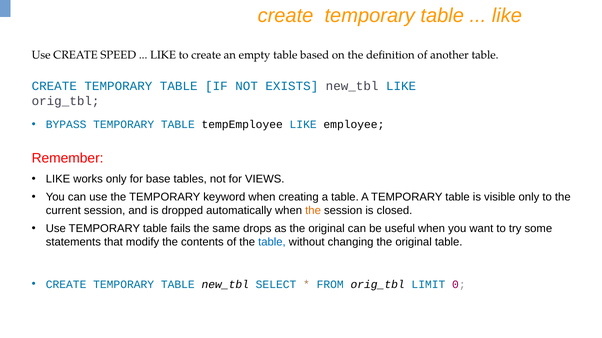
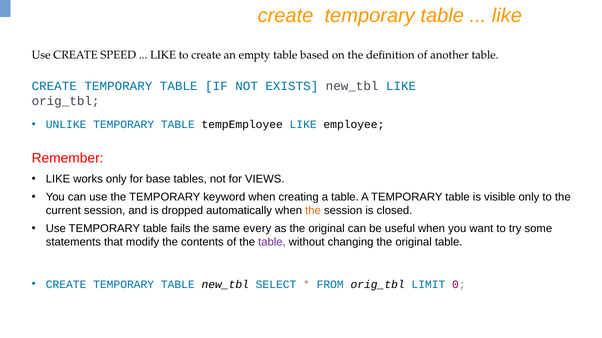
BYPASS: BYPASS -> UNLIKE (66, 125)
drops: drops -> every (257, 229)
table colour: blue -> purple (272, 242)
